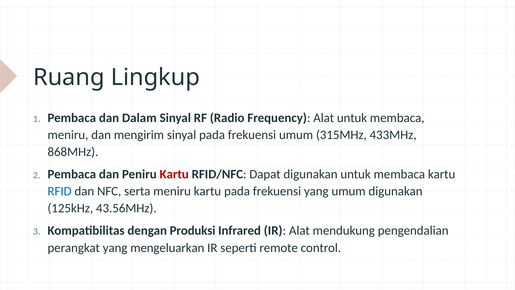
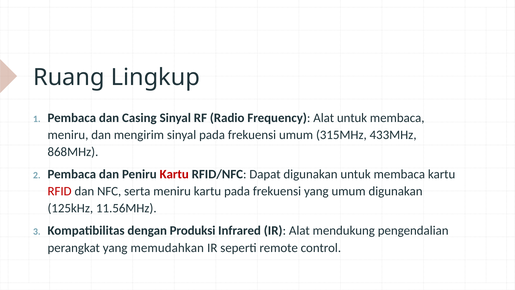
Dalam: Dalam -> Casing (139, 118)
RFID colour: blue -> red (60, 191)
43.56MHz: 43.56MHz -> 11.56MHz (126, 208)
mengeluarkan: mengeluarkan -> memudahkan (167, 247)
